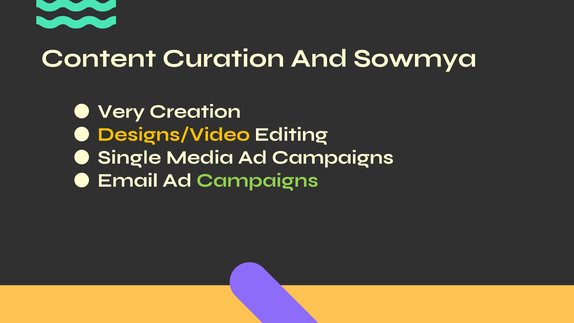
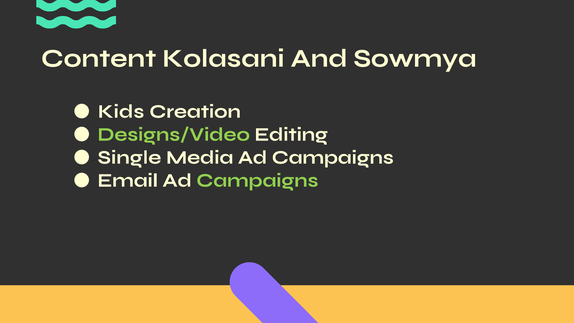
Curation: Curation -> Kolasani (223, 58)
Very: Very -> Kids (121, 111)
Designs/Video colour: yellow -> light green (174, 134)
